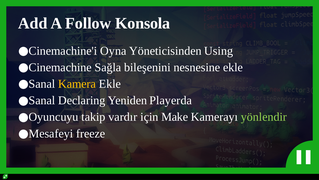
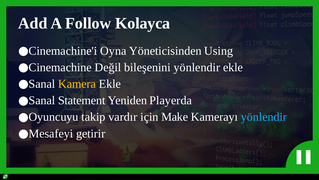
Konsola: Konsola -> Kolayca (143, 23)
Sağla: Sağla -> Değil (108, 67)
bileşenini nesnesine: nesnesine -> yönlendir (197, 67)
Declaring: Declaring -> Statement (82, 100)
yönlendir colour: light green -> light blue (264, 117)
freeze: freeze -> getirir (91, 133)
